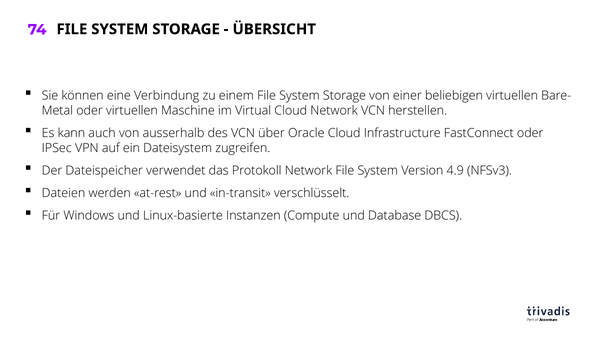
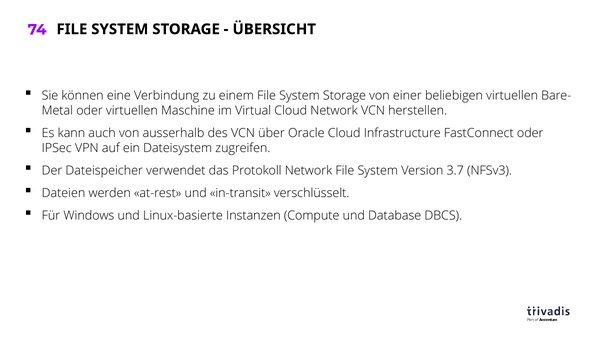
4.9: 4.9 -> 3.7 (455, 171)
